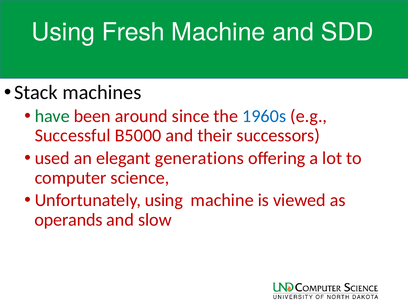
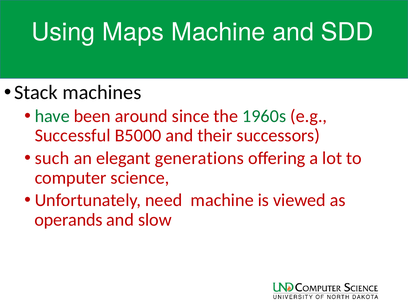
Fresh: Fresh -> Maps (133, 32)
1960s colour: blue -> green (264, 116)
used: used -> such (52, 158)
Unfortunately using: using -> need (164, 200)
